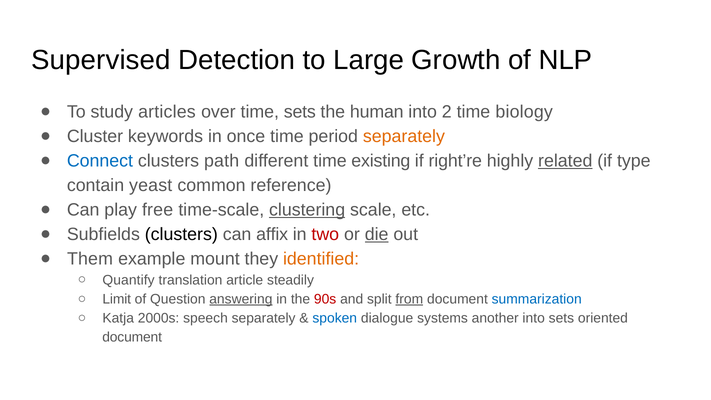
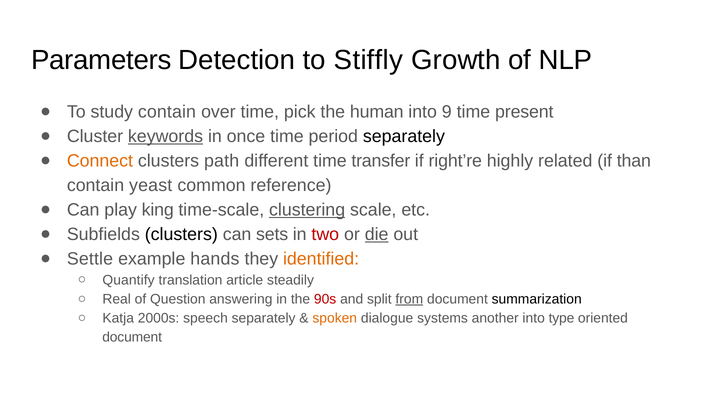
Supervised: Supervised -> Parameters (101, 60)
Large: Large -> Stiffly (368, 60)
study articles: articles -> contain (167, 112)
time sets: sets -> pick (300, 112)
2: 2 -> 9 (447, 112)
biology: biology -> present (524, 112)
keywords underline: none -> present (166, 136)
separately colour: orange -> black (404, 136)
Connect colour: blue -> orange (100, 161)
existing: existing -> transfer (381, 161)
related underline: present -> none (565, 161)
type: type -> than (634, 161)
free: free -> king (158, 210)
affix: affix -> sets (272, 234)
Them: Them -> Settle (90, 259)
mount: mount -> hands (215, 259)
Limit: Limit -> Real (117, 299)
answering underline: present -> none (241, 299)
summarization colour: blue -> black (537, 299)
spoken colour: blue -> orange (335, 318)
into sets: sets -> type (561, 318)
